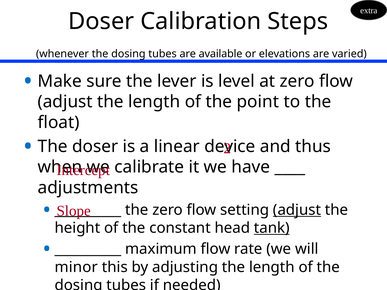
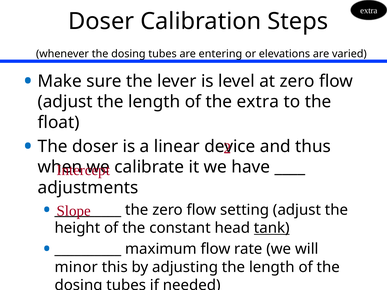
available: available -> entering (220, 54)
the point: point -> extra (258, 102)
adjust underline: present -> none (297, 210)
